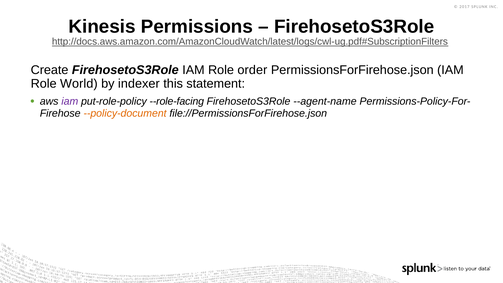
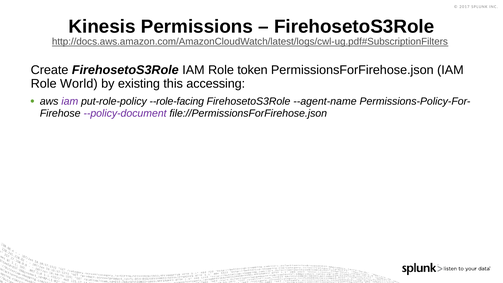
order: order -> token (253, 70)
indexer: indexer -> existing (139, 84)
statement: statement -> accessing (216, 84)
--policy-document colour: orange -> purple (125, 113)
